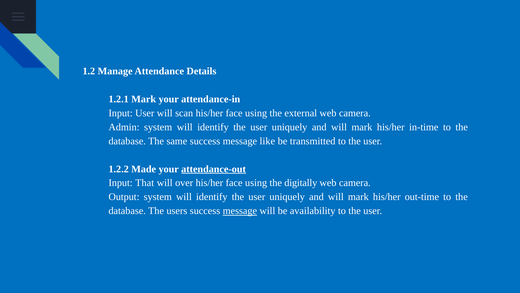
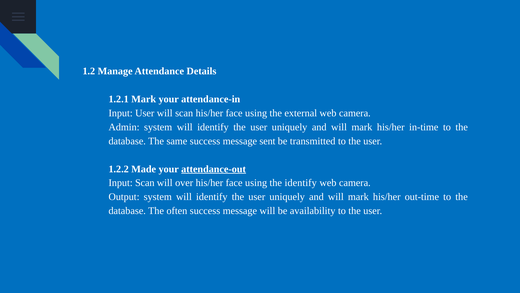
like: like -> sent (267, 141)
Input That: That -> Scan (145, 183)
the digitally: digitally -> identify (301, 183)
users: users -> often (177, 211)
message underline: present -> none (240, 211)
